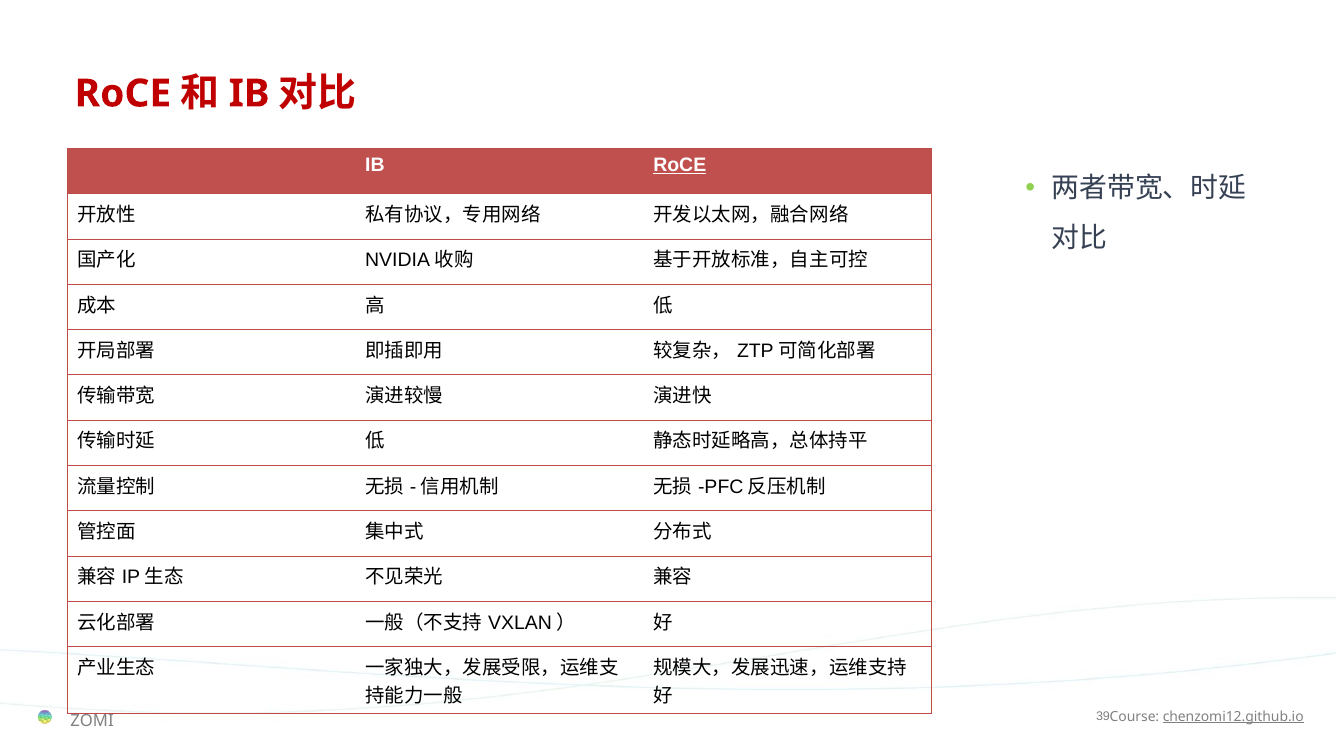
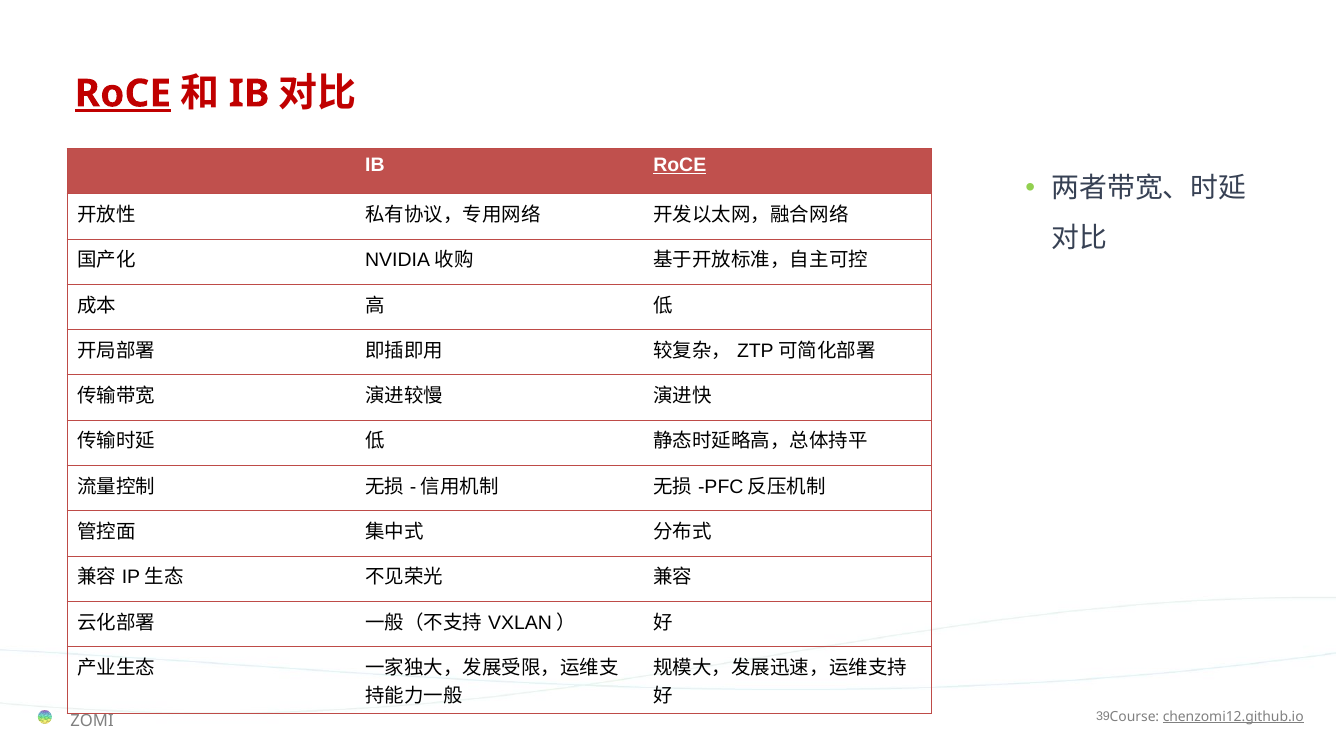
RoCE underline: none -> present (123, 94)
